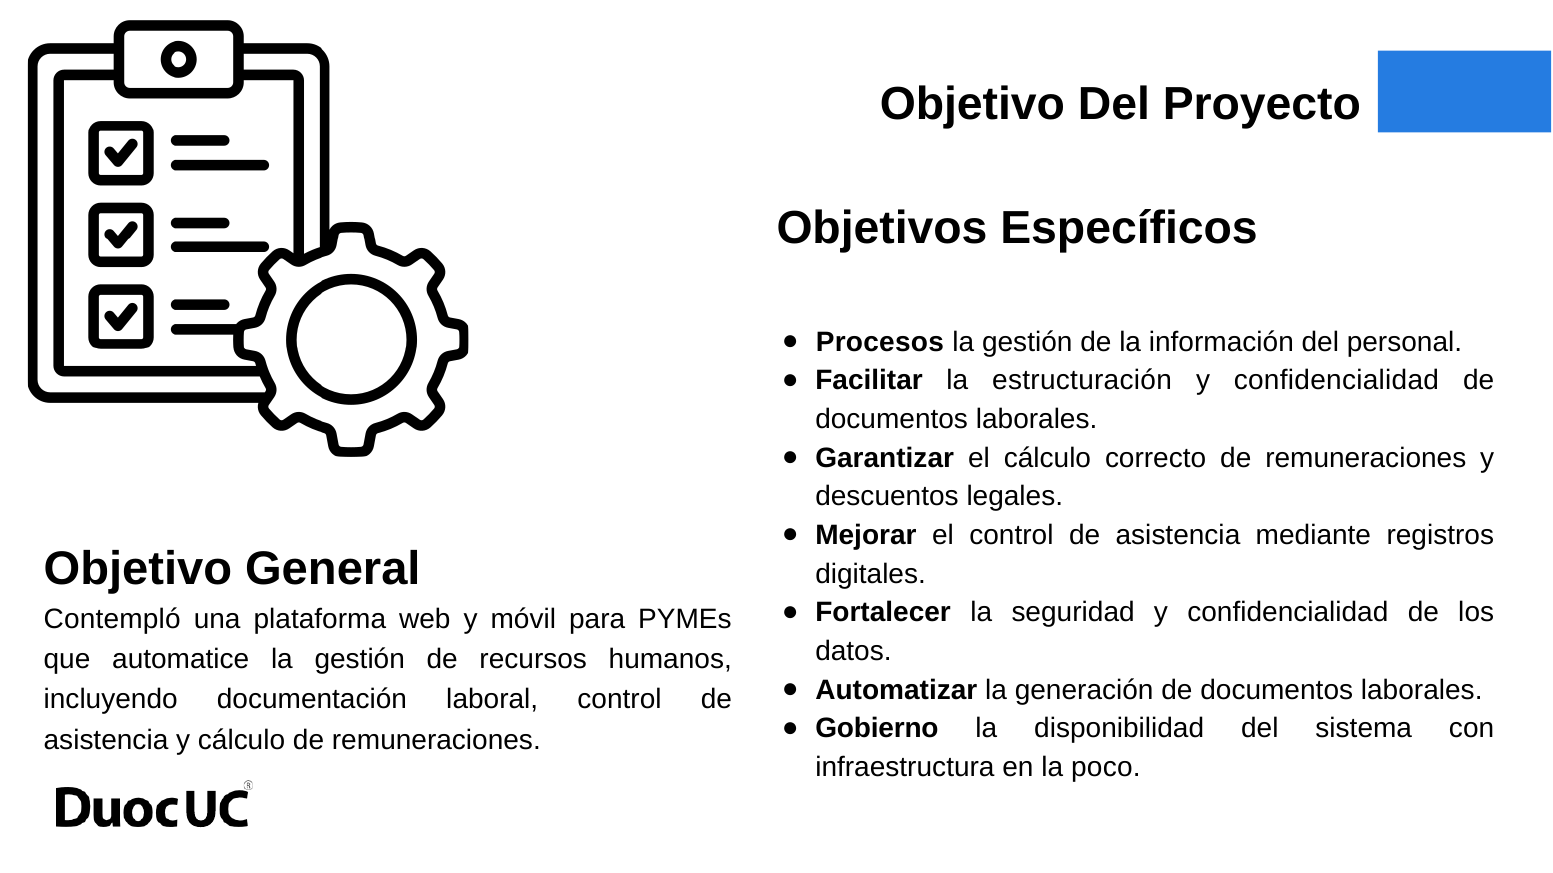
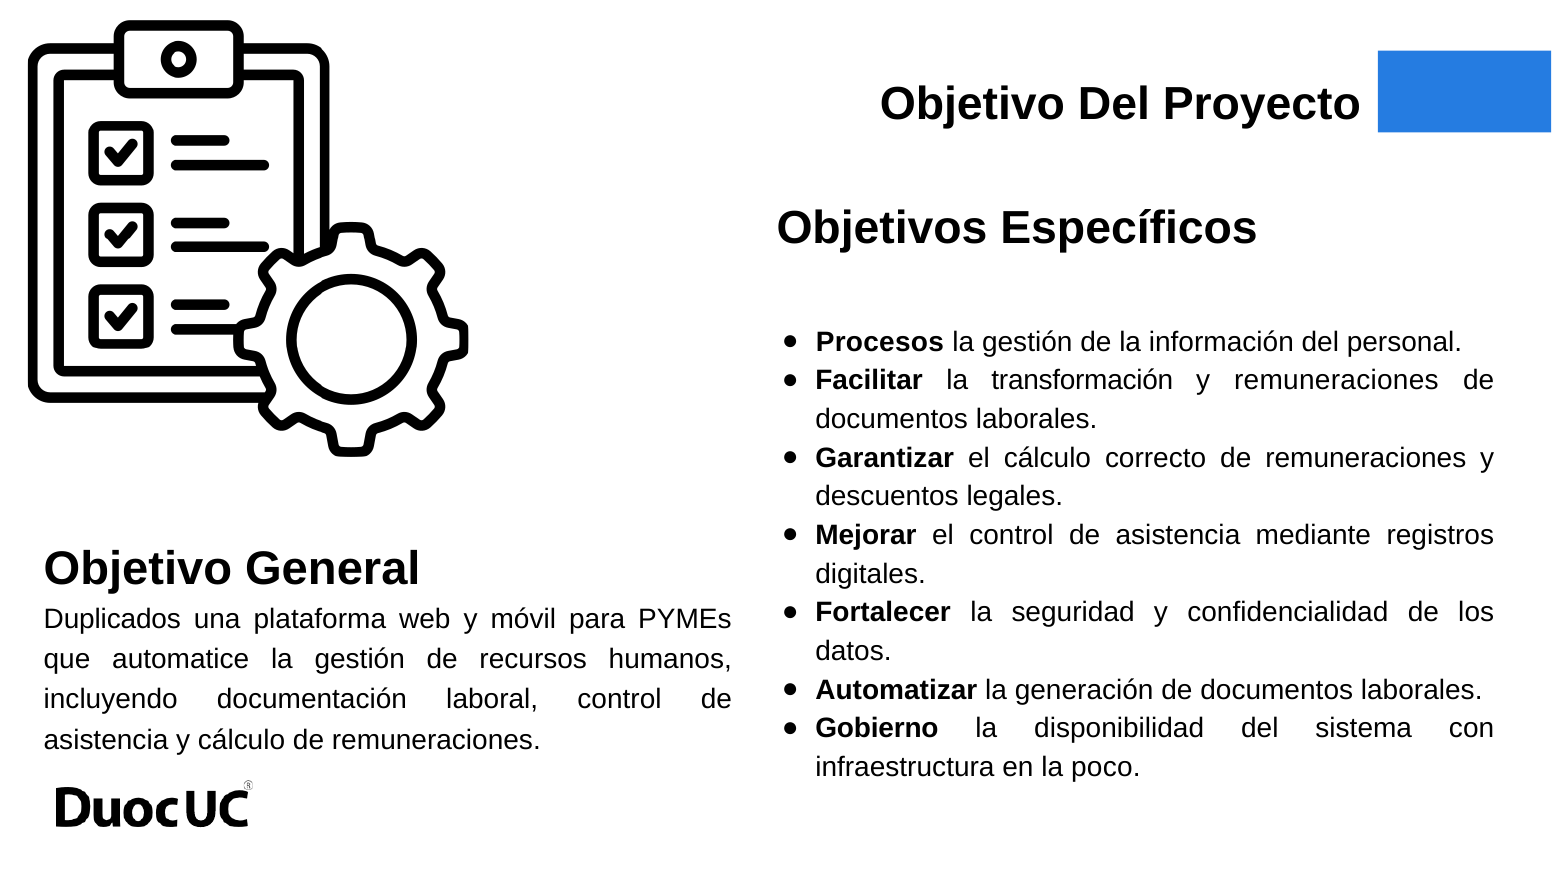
estructuración: estructuración -> transformación (1082, 381)
confidencialidad: confidencialidad -> remuneraciones (1336, 381)
Contempló: Contempló -> Duplicados (112, 619)
